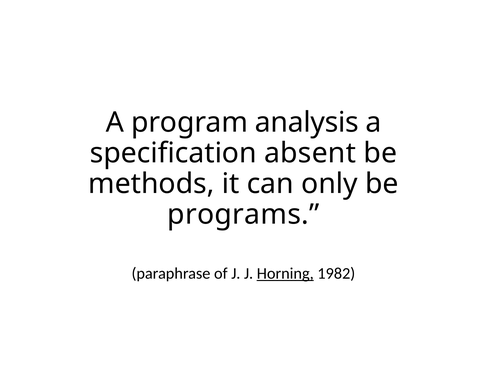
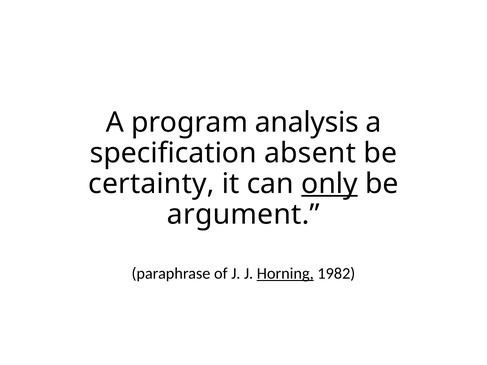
methods: methods -> certainty (151, 184)
only underline: none -> present (329, 184)
programs: programs -> argument (243, 215)
